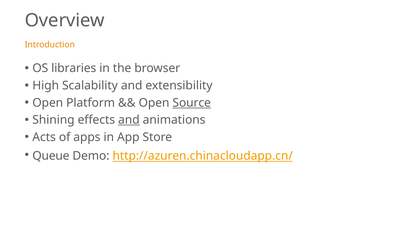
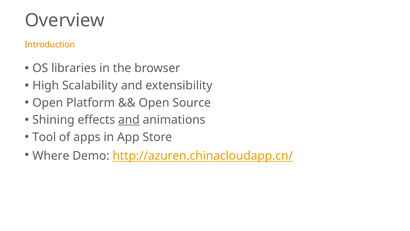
Source underline: present -> none (192, 103)
Acts: Acts -> Tool (44, 137)
Queue: Queue -> Where (51, 155)
